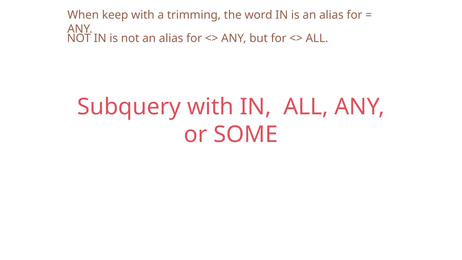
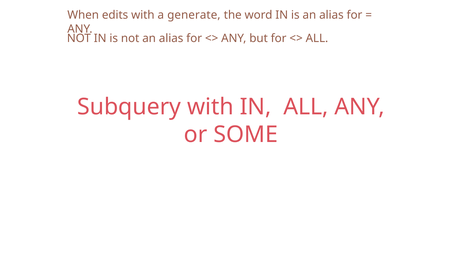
keep: keep -> edits (115, 15)
trimming: trimming -> generate (194, 15)
